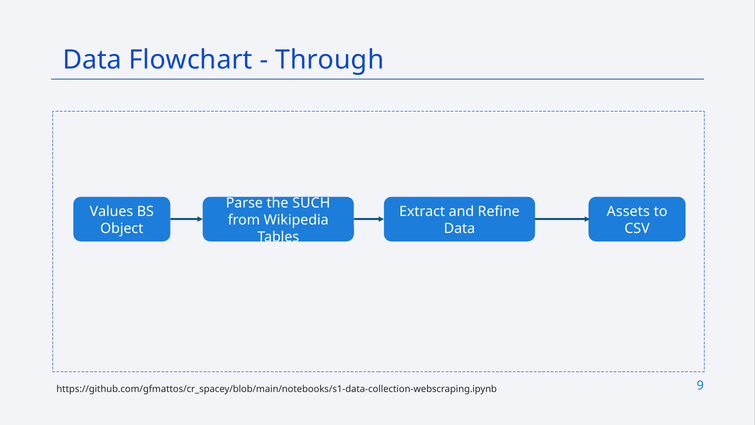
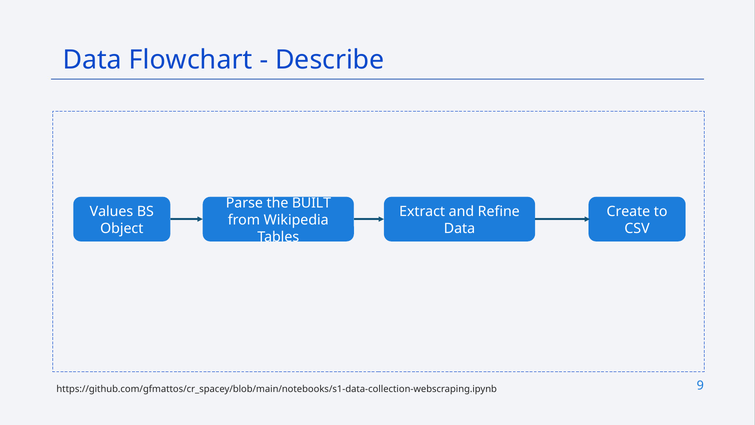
Through: Through -> Describe (330, 60)
SUCH: SUCH -> BUILT (311, 203)
Assets: Assets -> Create (628, 211)
